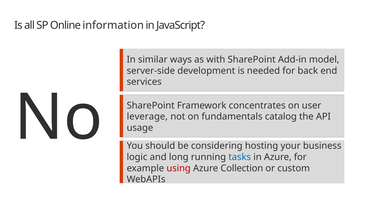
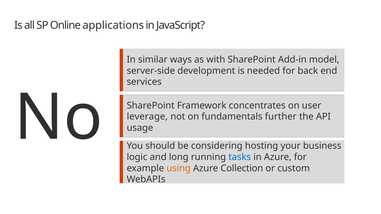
information: information -> applications (113, 25)
catalog: catalog -> further (281, 117)
using colour: red -> orange (179, 168)
